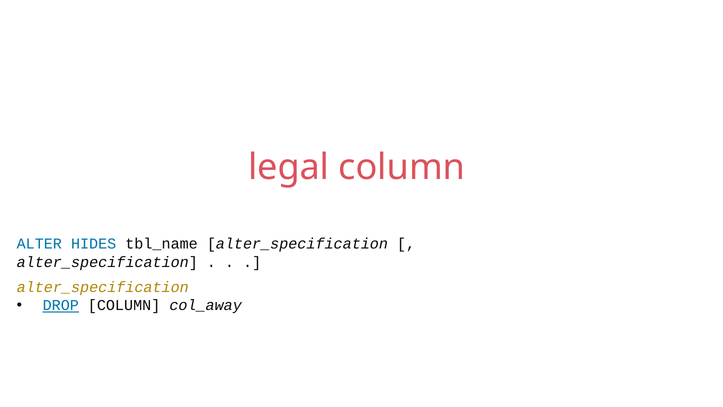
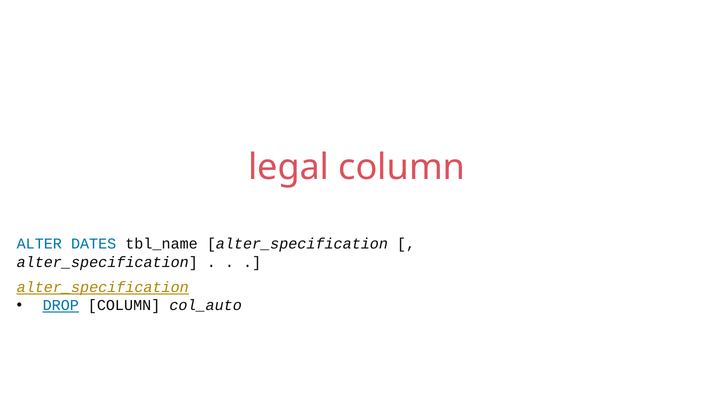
HIDES: HIDES -> DATES (94, 244)
alter_specification underline: none -> present (103, 287)
col_away: col_away -> col_auto (206, 305)
